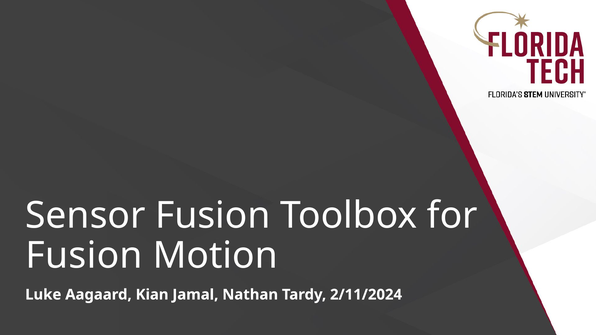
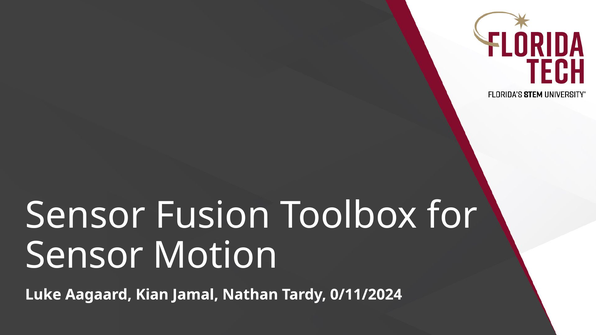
Fusion: Fusion -> Sensor (84, 256)
2/11/2024: 2/11/2024 -> 0/11/2024 (366, 295)
